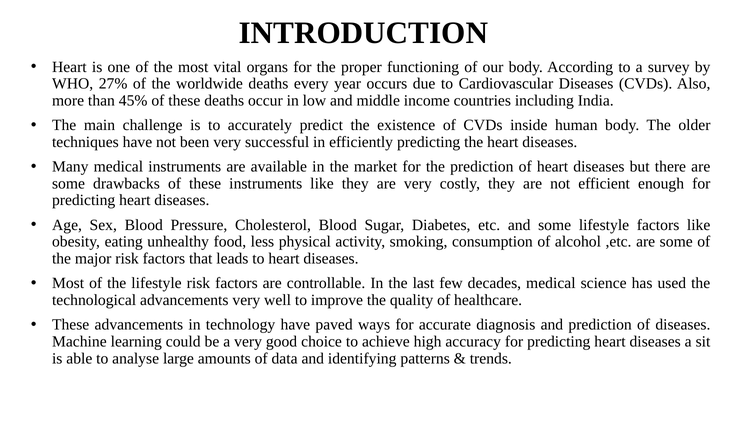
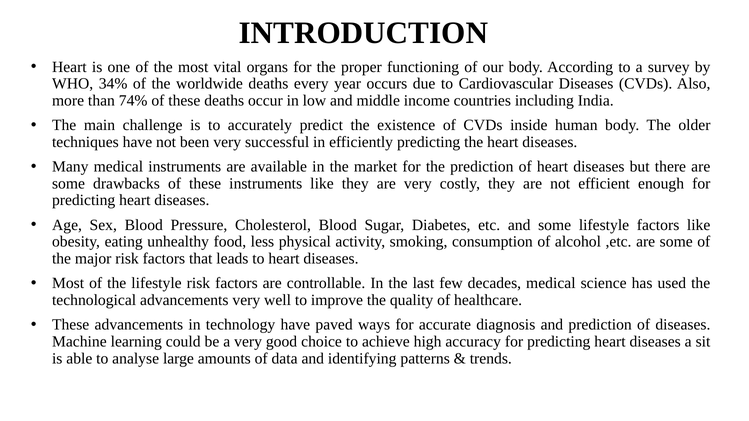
27%: 27% -> 34% (113, 84)
45%: 45% -> 74% (133, 101)
